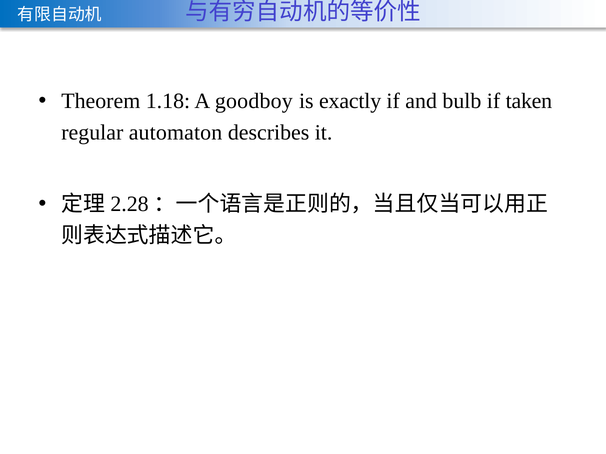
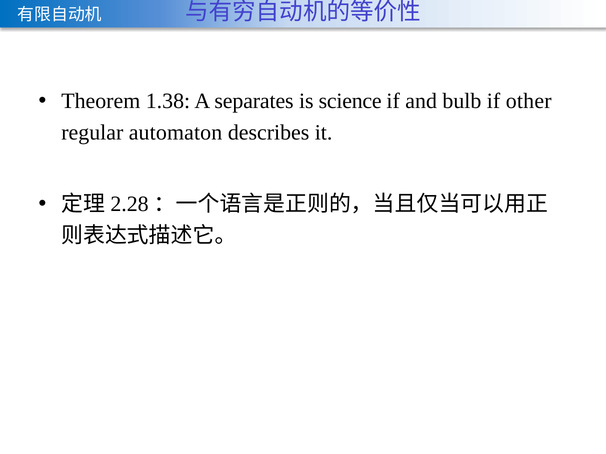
1.18: 1.18 -> 1.38 (168, 101)
goodboy: goodboy -> separates (254, 101)
exactly: exactly -> science (350, 101)
taken: taken -> other (529, 101)
